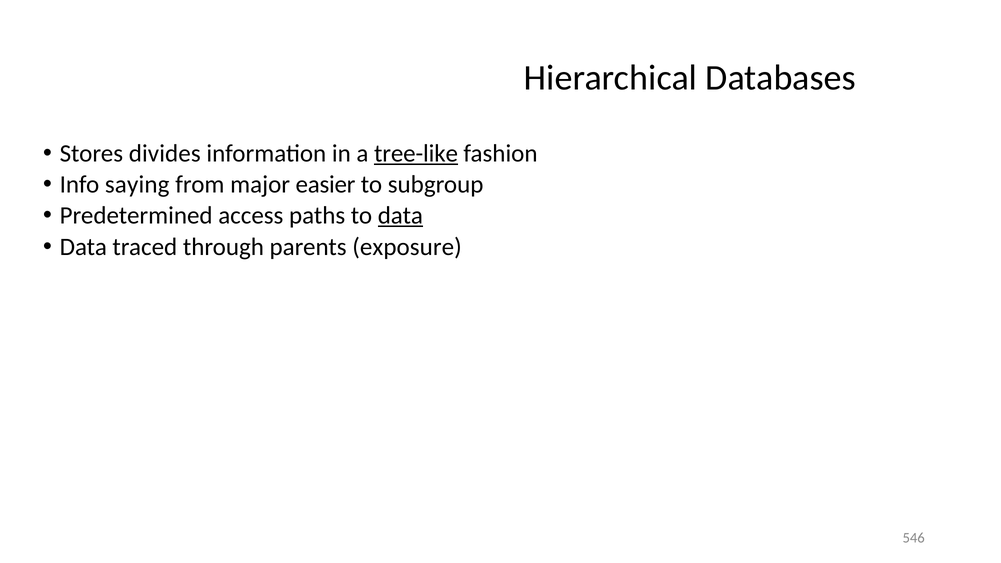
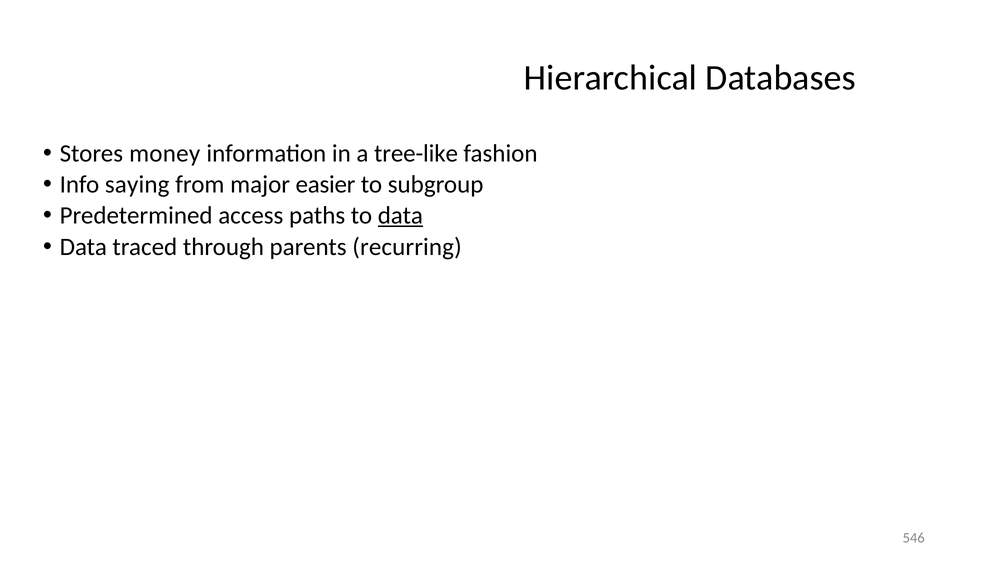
divides: divides -> money (165, 153)
tree-like underline: present -> none (416, 153)
exposure: exposure -> recurring (407, 247)
